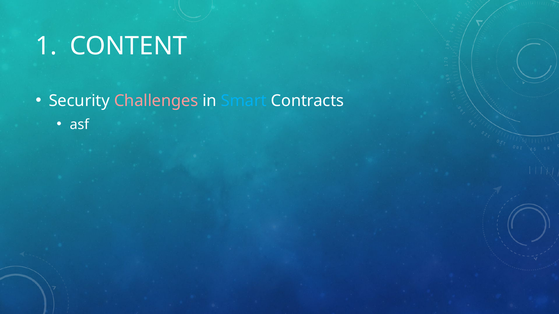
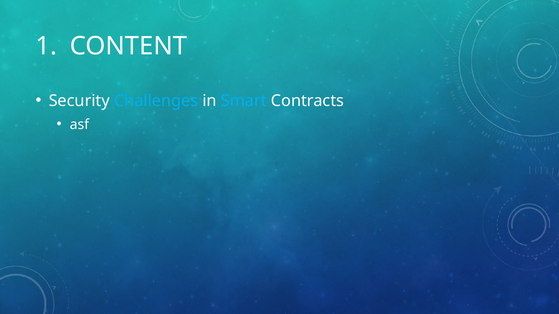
Challenges colour: pink -> light blue (156, 101)
